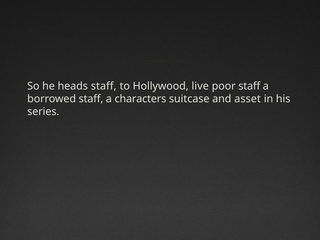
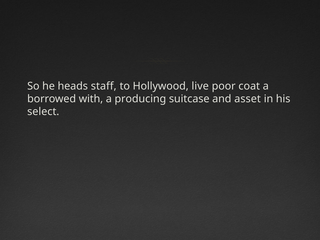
poor staff: staff -> coat (249, 86)
borrowed staff: staff -> with (91, 99)
characters: characters -> producing (140, 99)
series: series -> select (43, 112)
